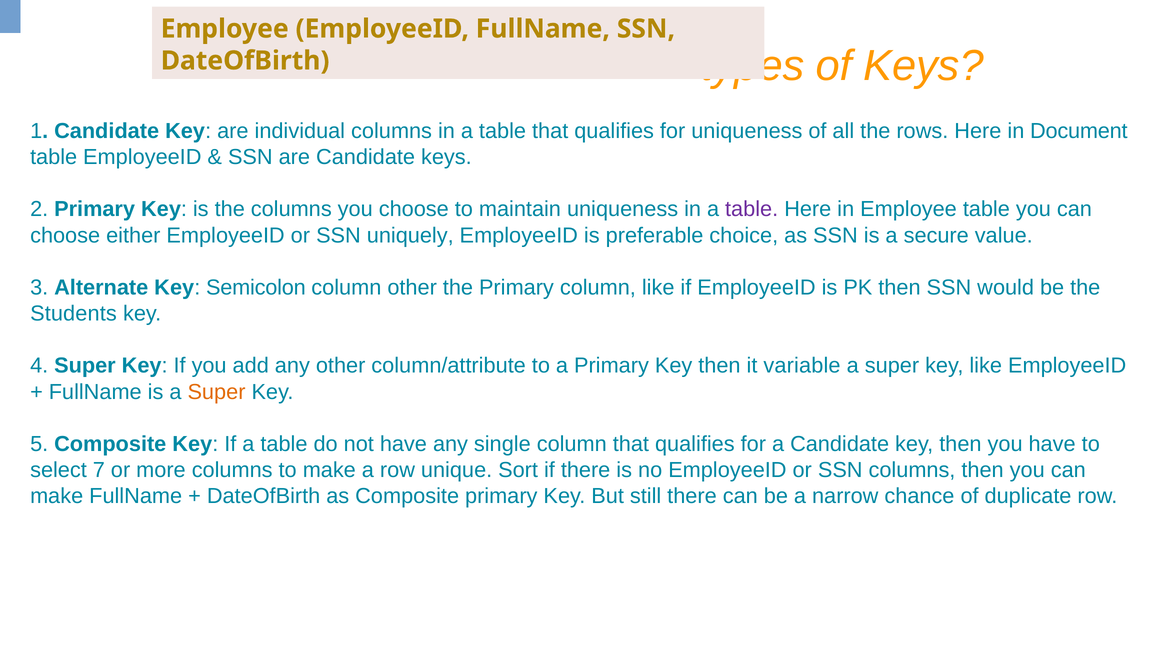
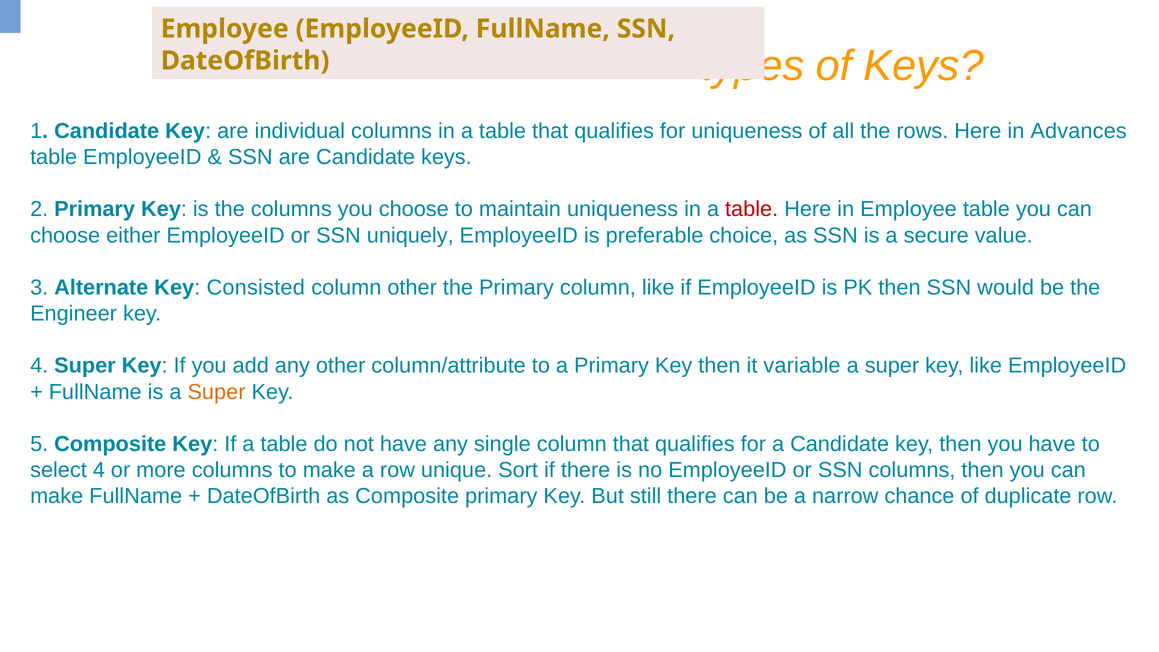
Document: Document -> Advances (1079, 131)
table colour: purple -> red (752, 209)
Semicolon: Semicolon -> Consisted (256, 287)
Students: Students -> Engineer (74, 314)
select 7: 7 -> 4 (99, 470)
